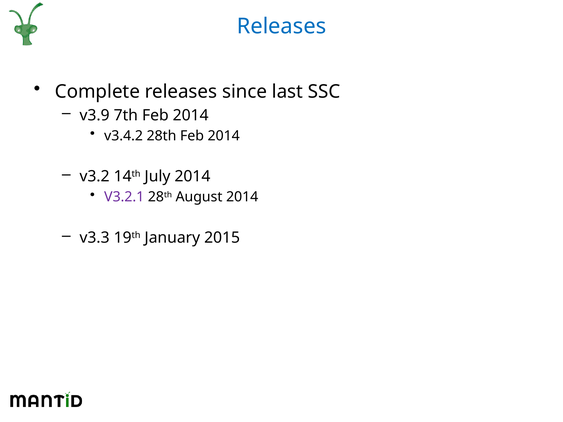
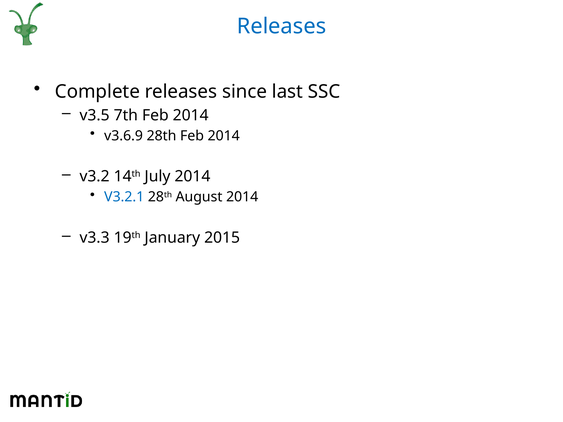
v3.9: v3.9 -> v3.5 (95, 115)
v3.4.2: v3.4.2 -> v3.6.9 (124, 136)
V3.2.1 colour: purple -> blue (124, 197)
